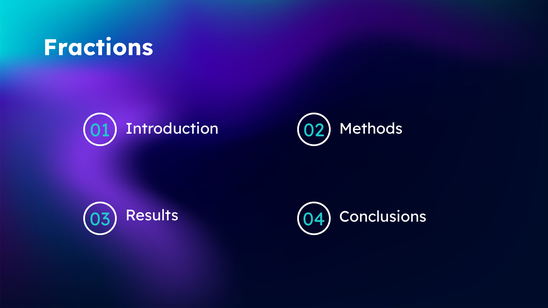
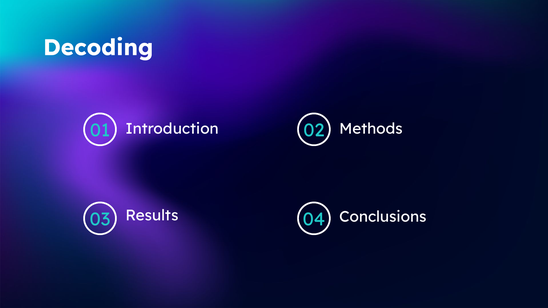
Fractions: Fractions -> Decoding (98, 48)
